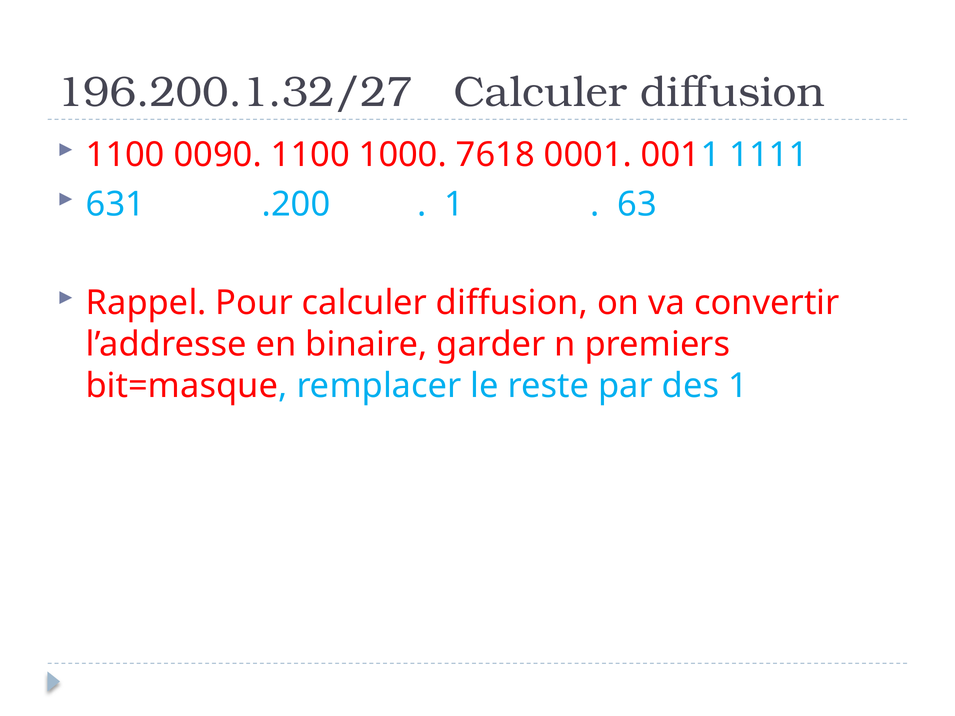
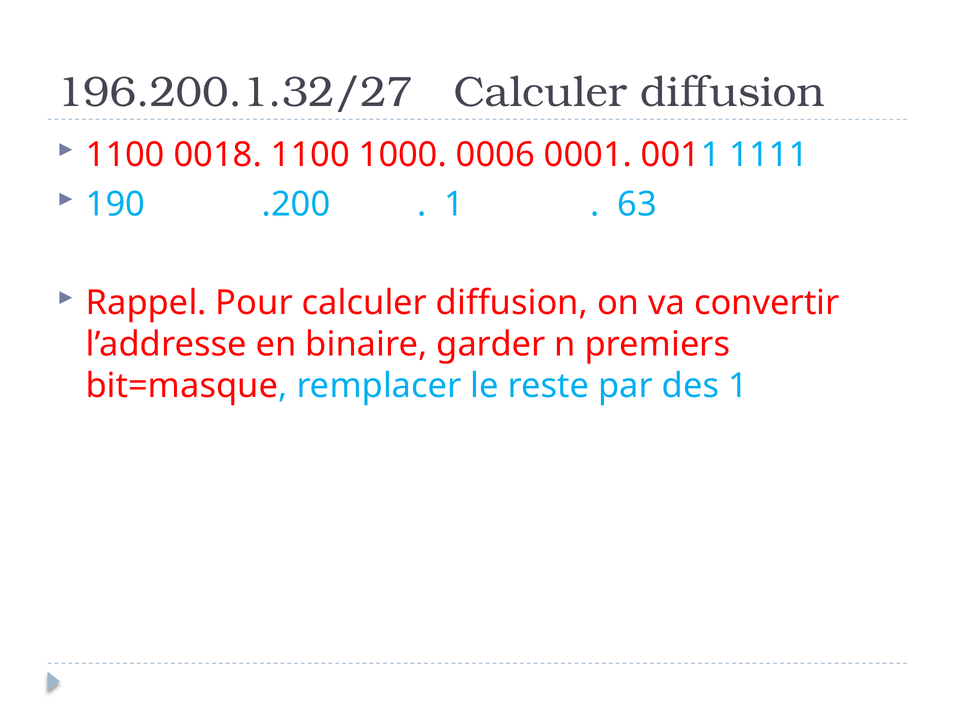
0090: 0090 -> 0018 (218, 155)
7618: 7618 -> 0006 (495, 155)
631: 631 -> 190 (115, 204)
